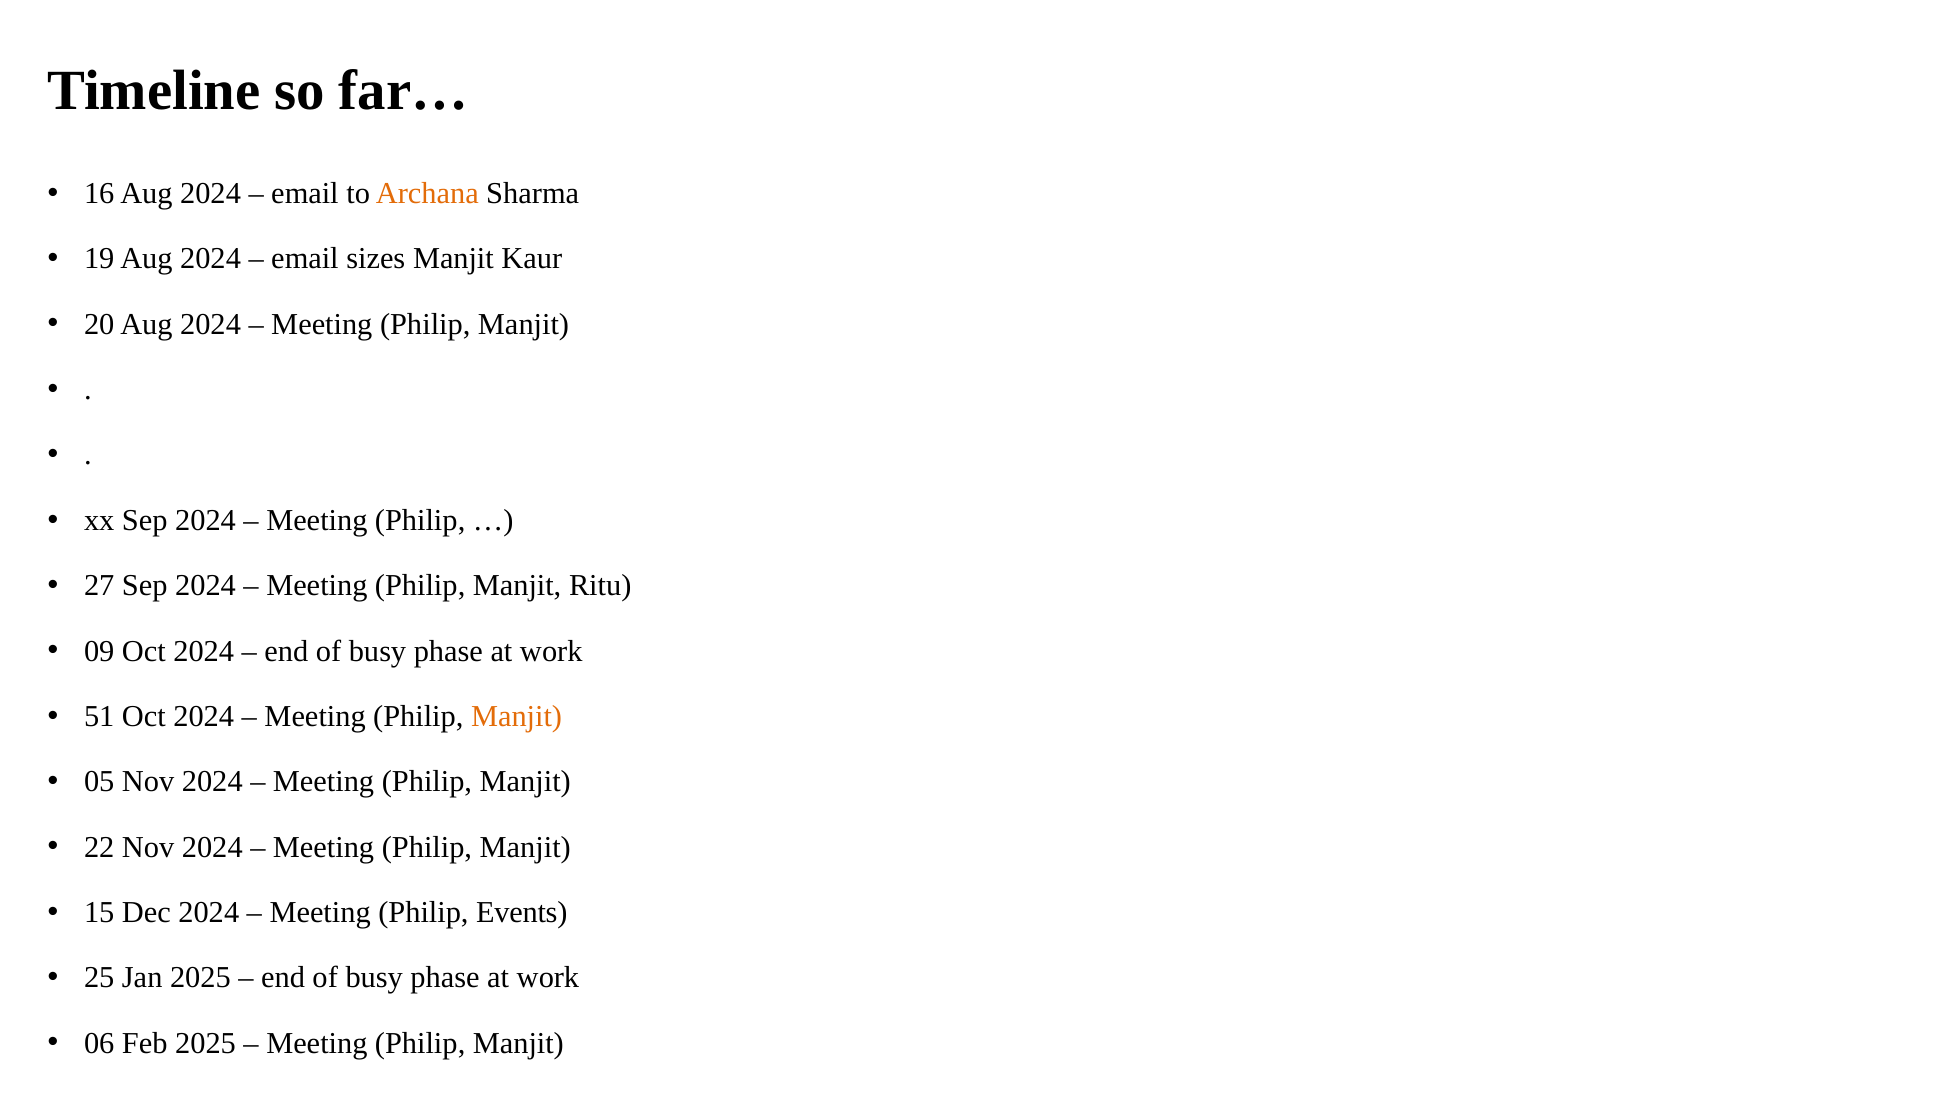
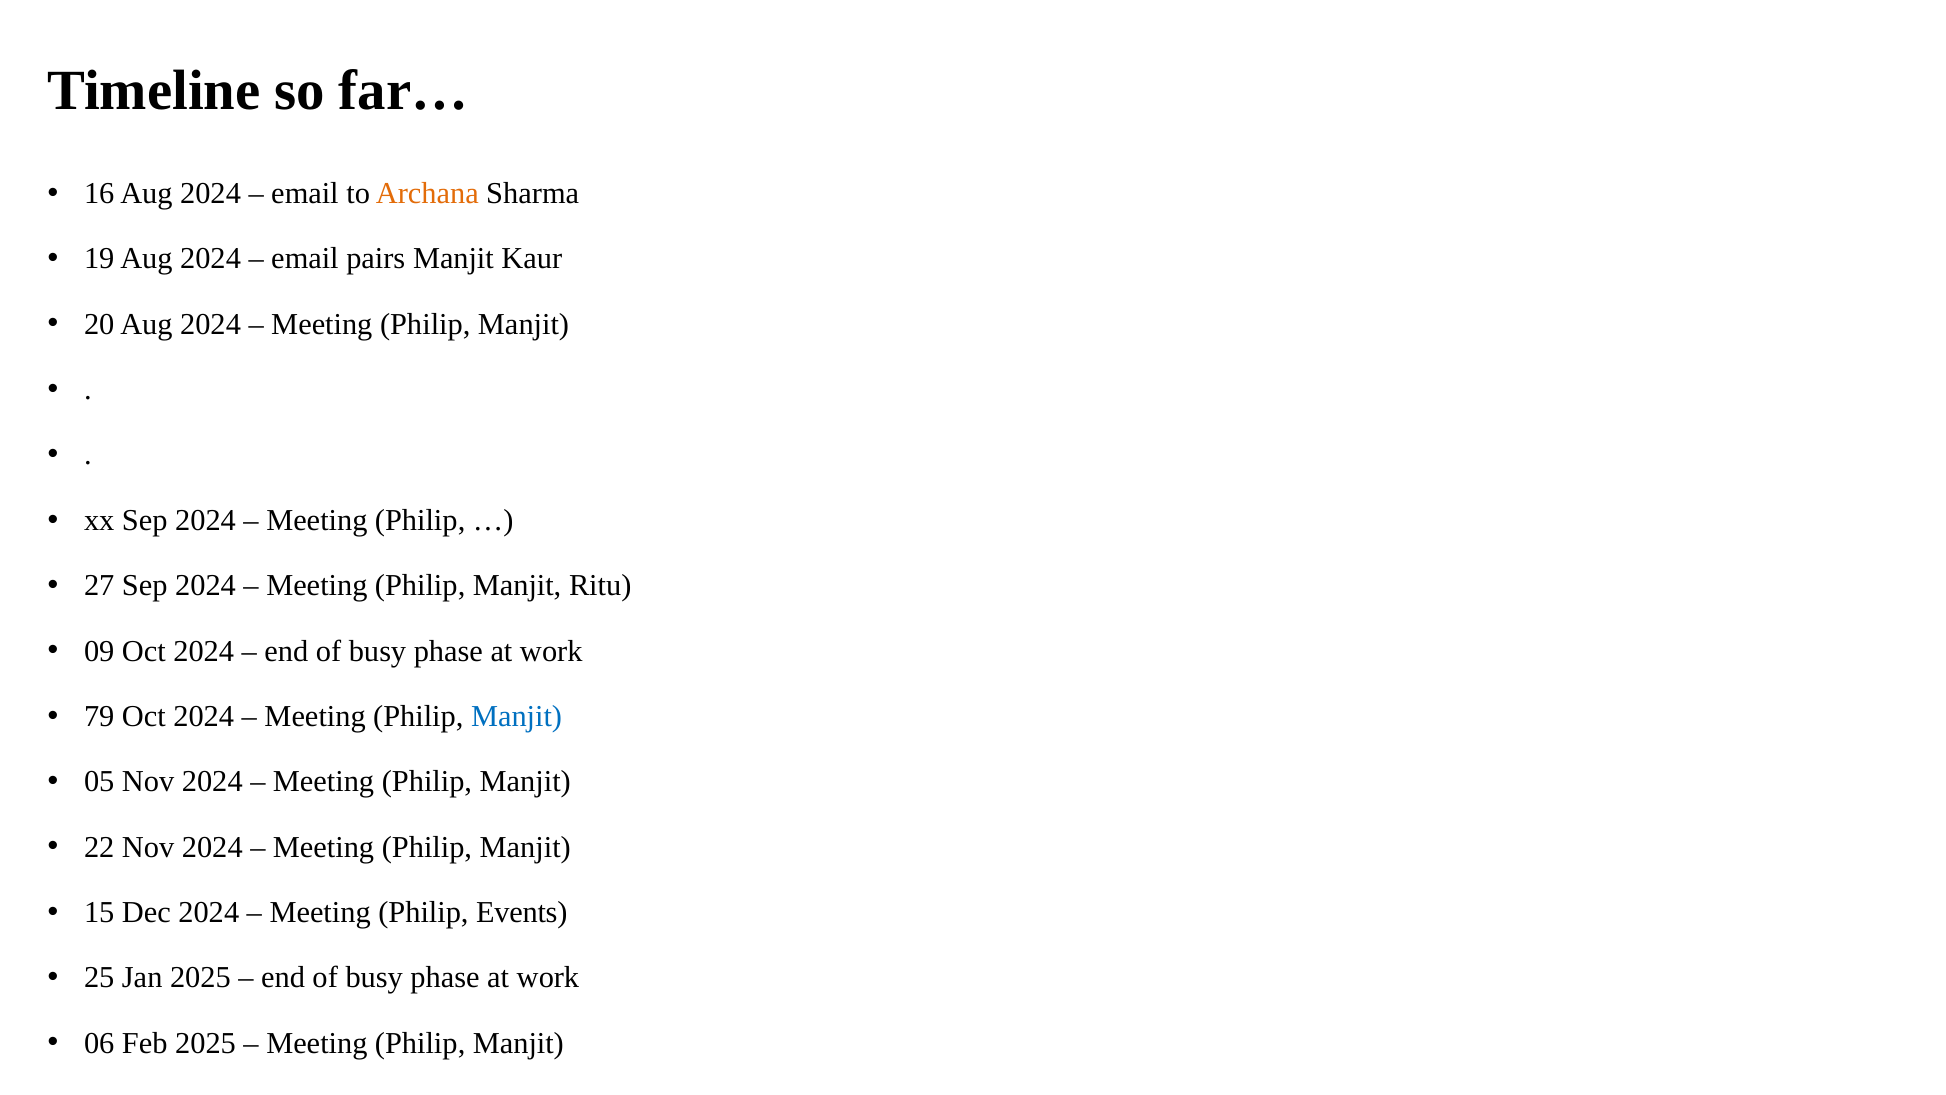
sizes: sizes -> pairs (376, 259)
51: 51 -> 79 (99, 716)
Manjit colour: orange -> blue (517, 716)
